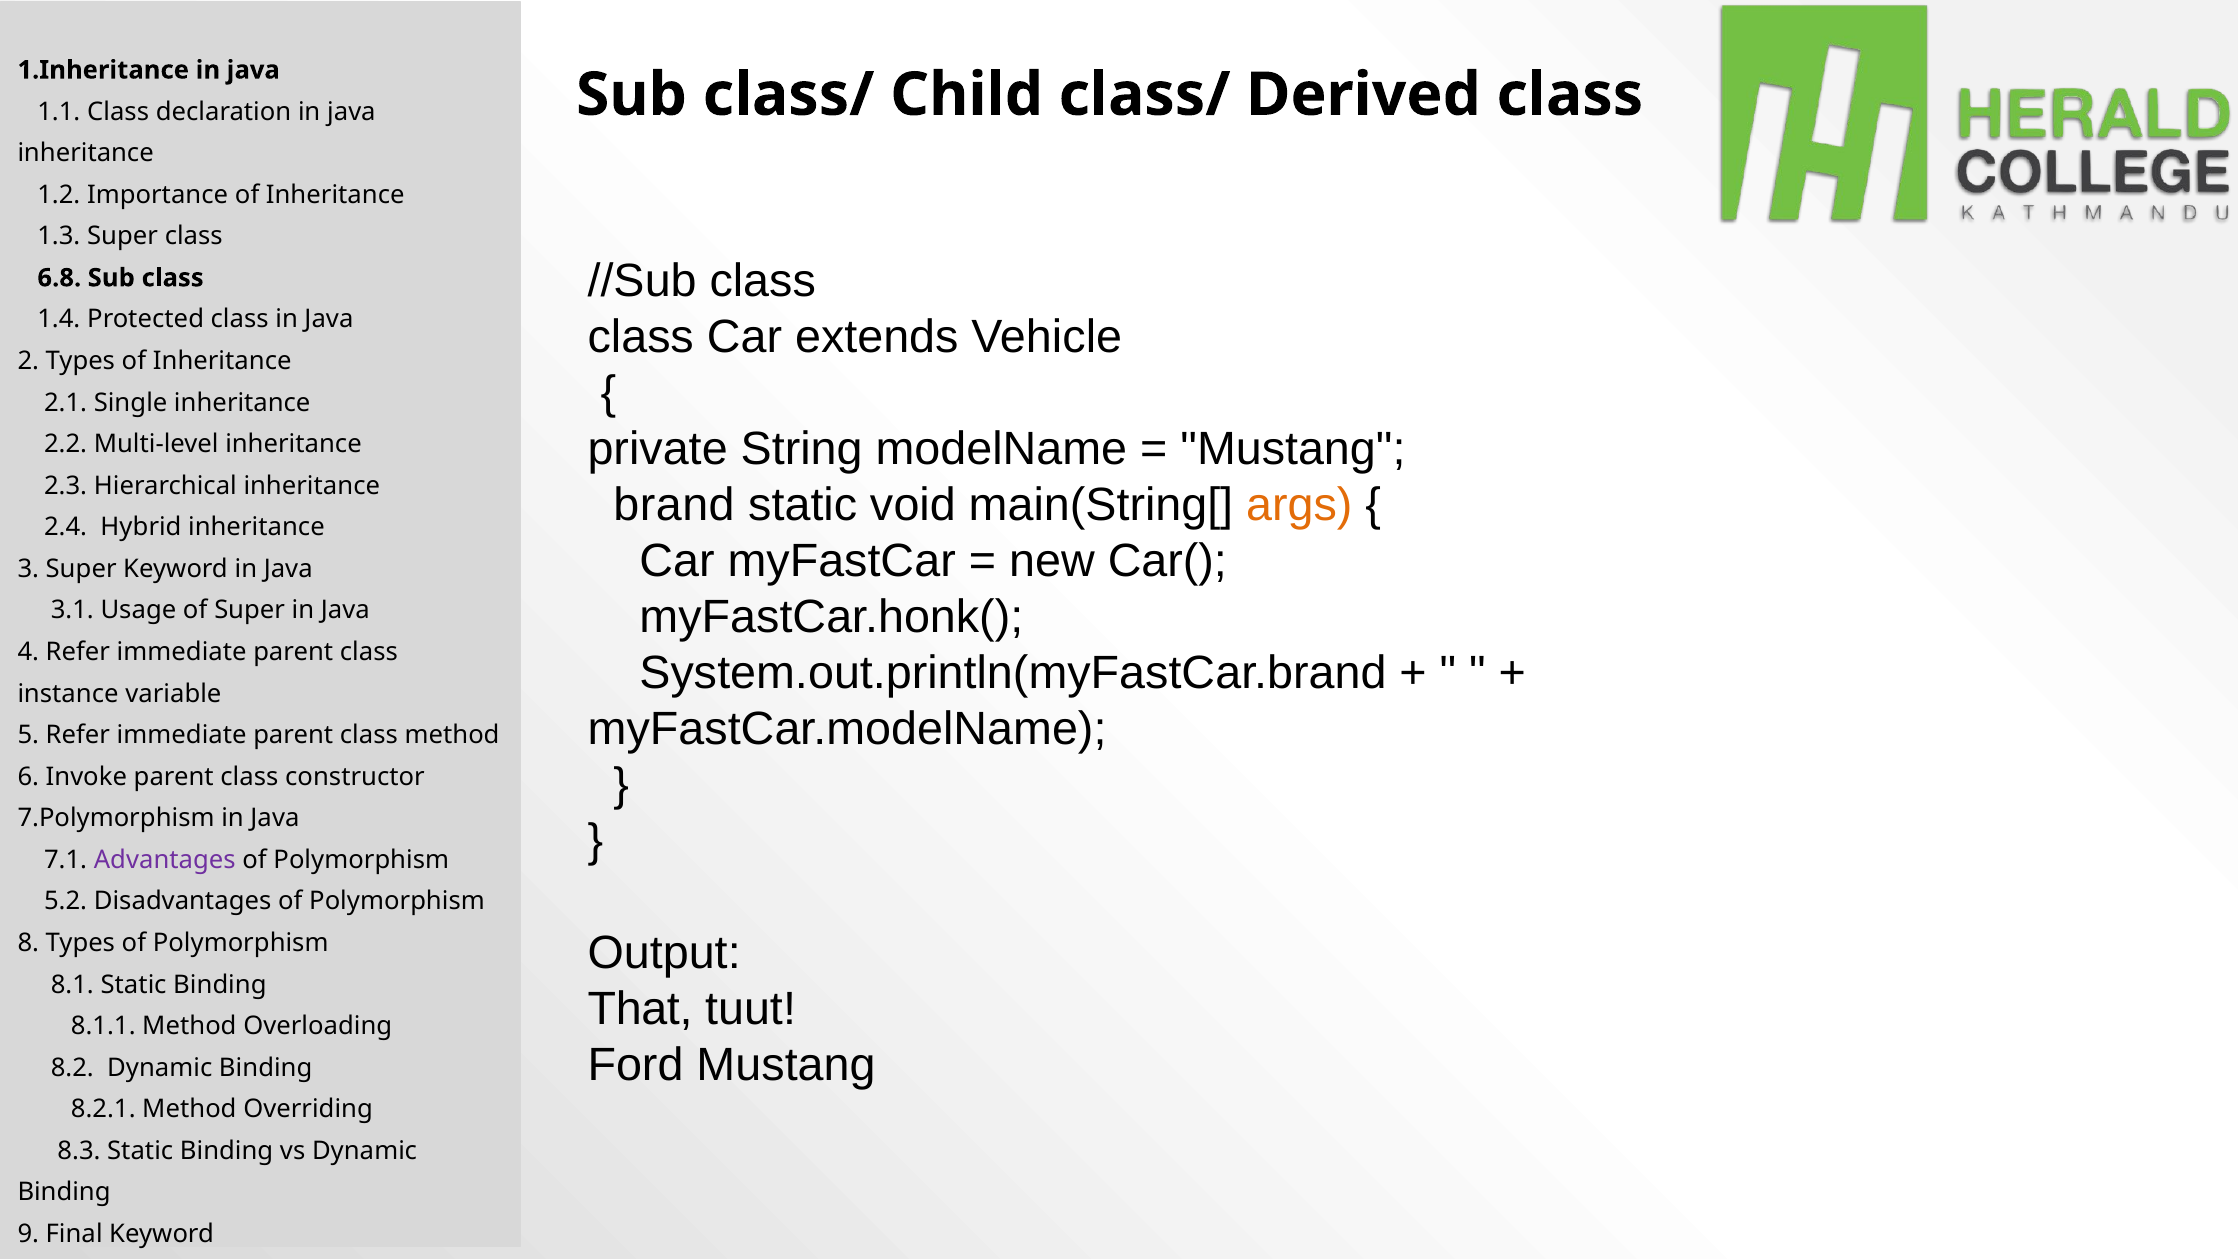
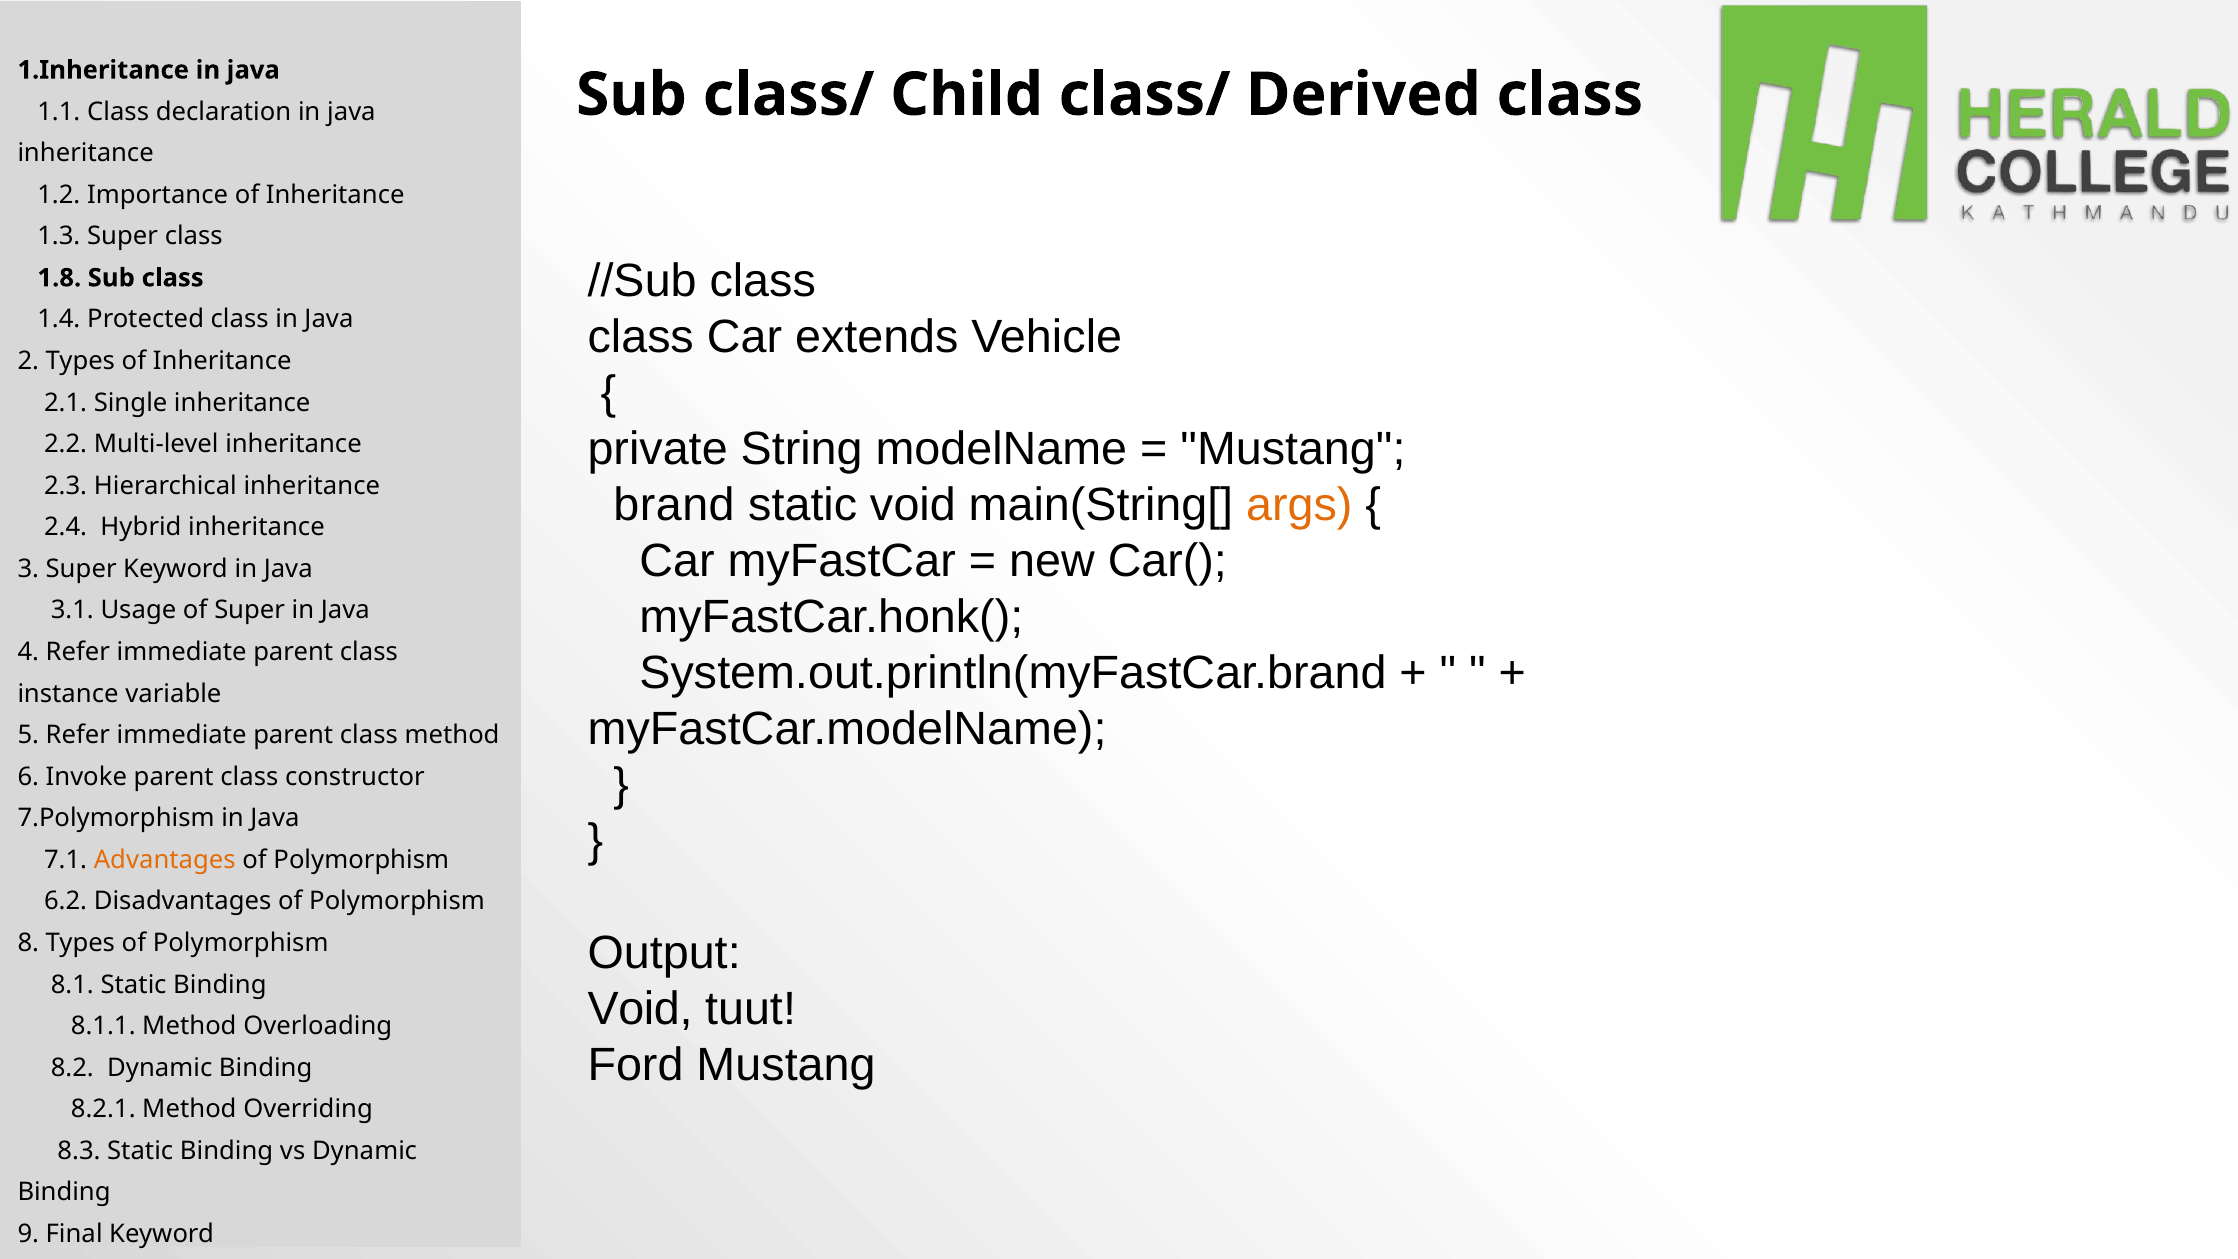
6.8: 6.8 -> 1.8 (59, 278)
Advantages colour: purple -> orange (165, 860)
5.2: 5.2 -> 6.2 (66, 901)
That: That -> Void (640, 1009)
